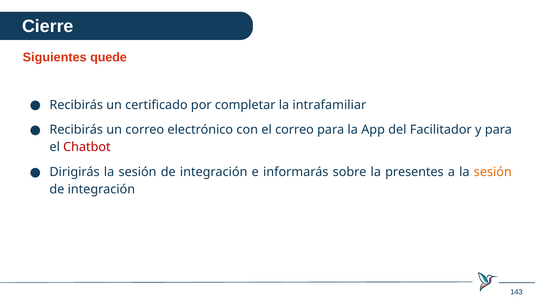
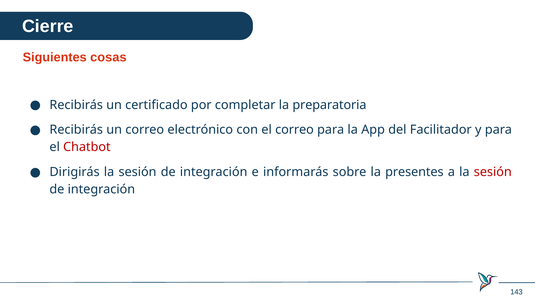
quede: quede -> cosas (108, 57)
intrafamiliar: intrafamiliar -> preparatoria (329, 105)
sesión colour: orange -> red (493, 172)
